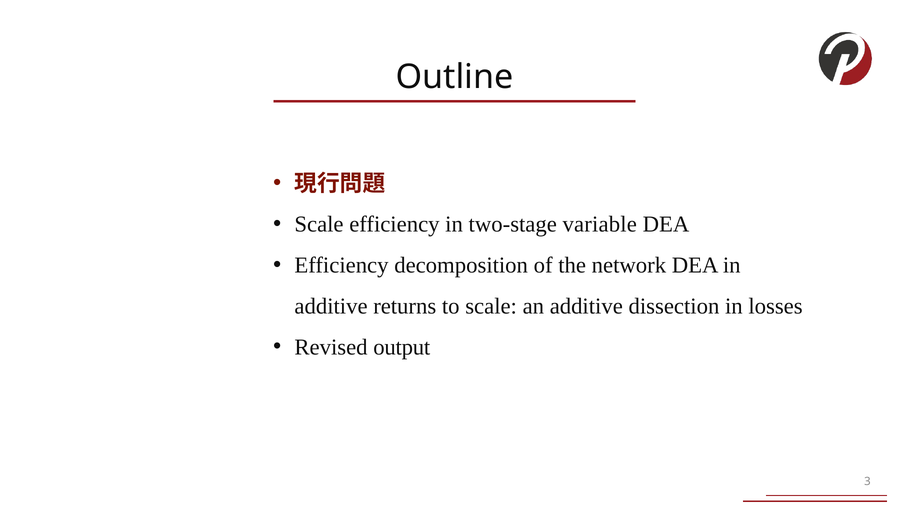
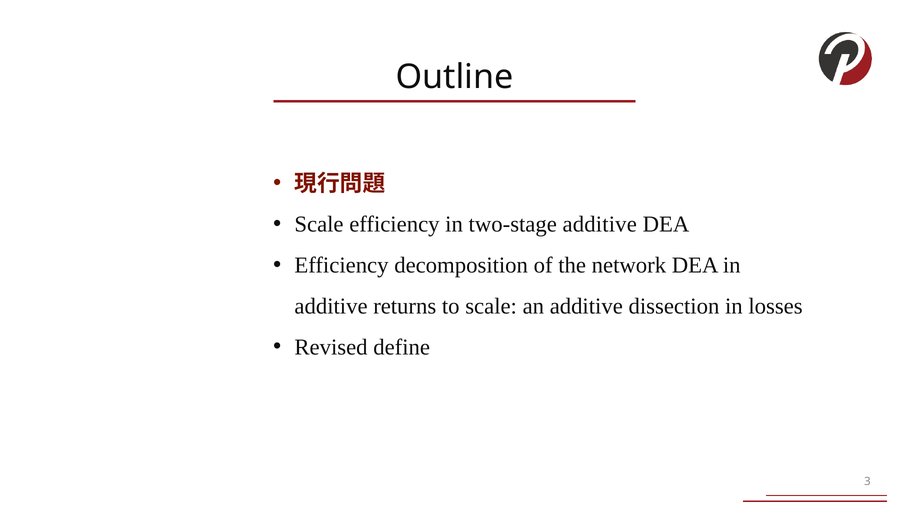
two-stage variable: variable -> additive (600, 225)
output: output -> define (402, 347)
